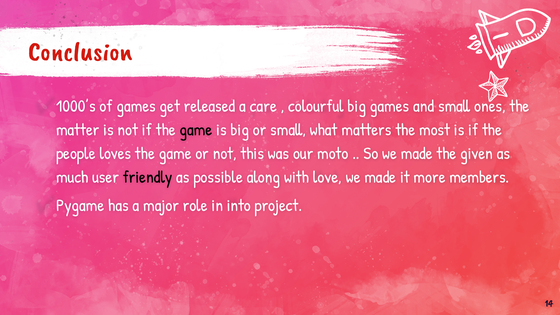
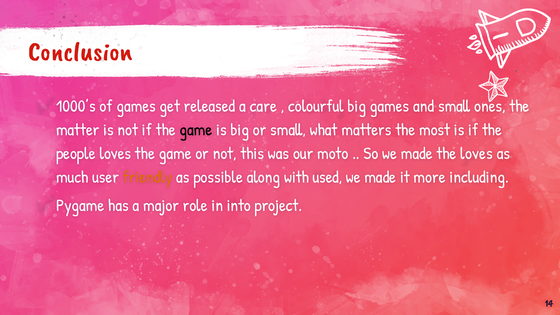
the given: given -> loves (476, 154)
friendly colour: black -> orange (148, 177)
love: love -> used (327, 177)
members: members -> including (479, 177)
